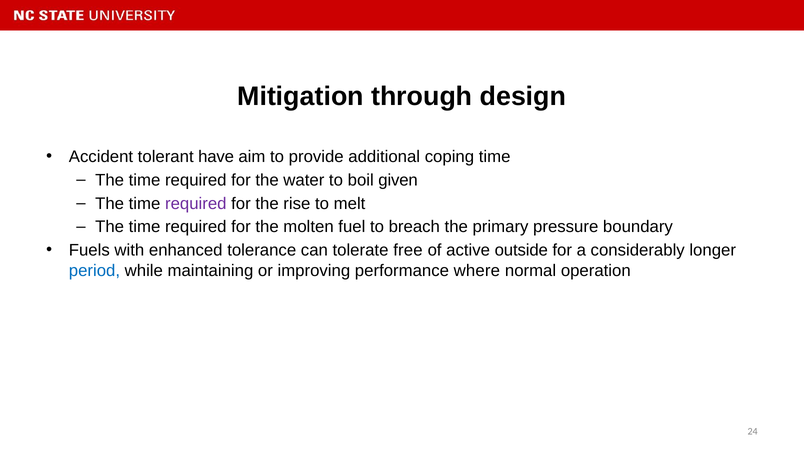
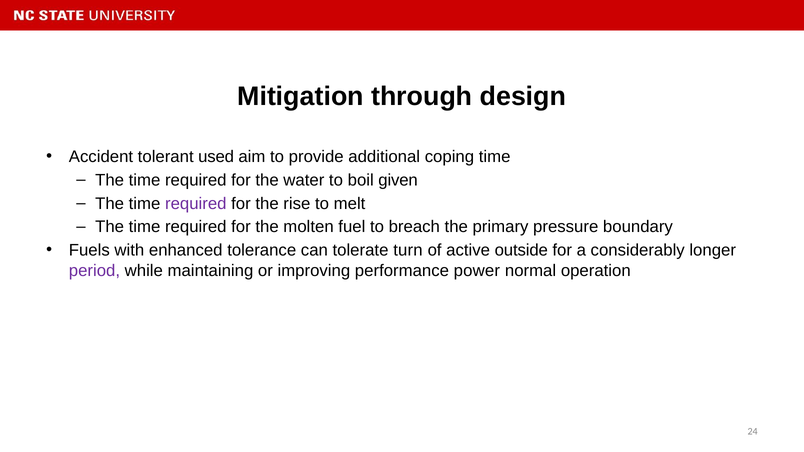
have: have -> used (216, 157)
free: free -> turn (408, 251)
period colour: blue -> purple (94, 271)
where: where -> power (477, 271)
